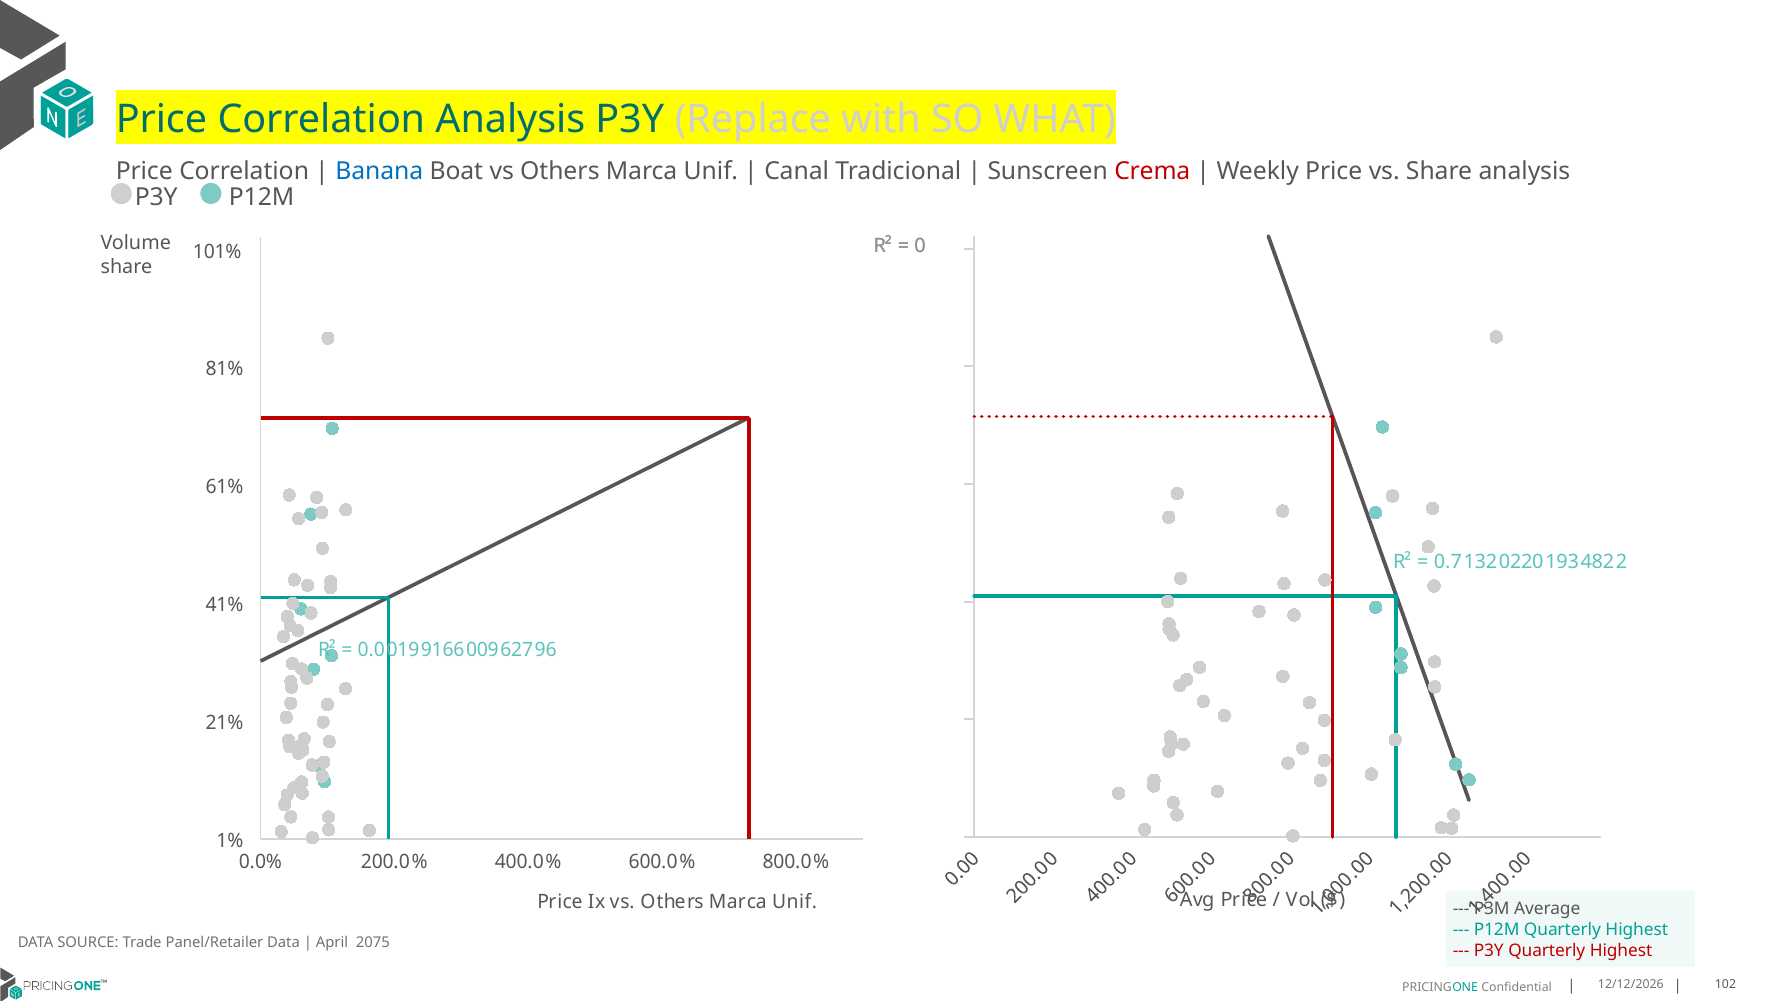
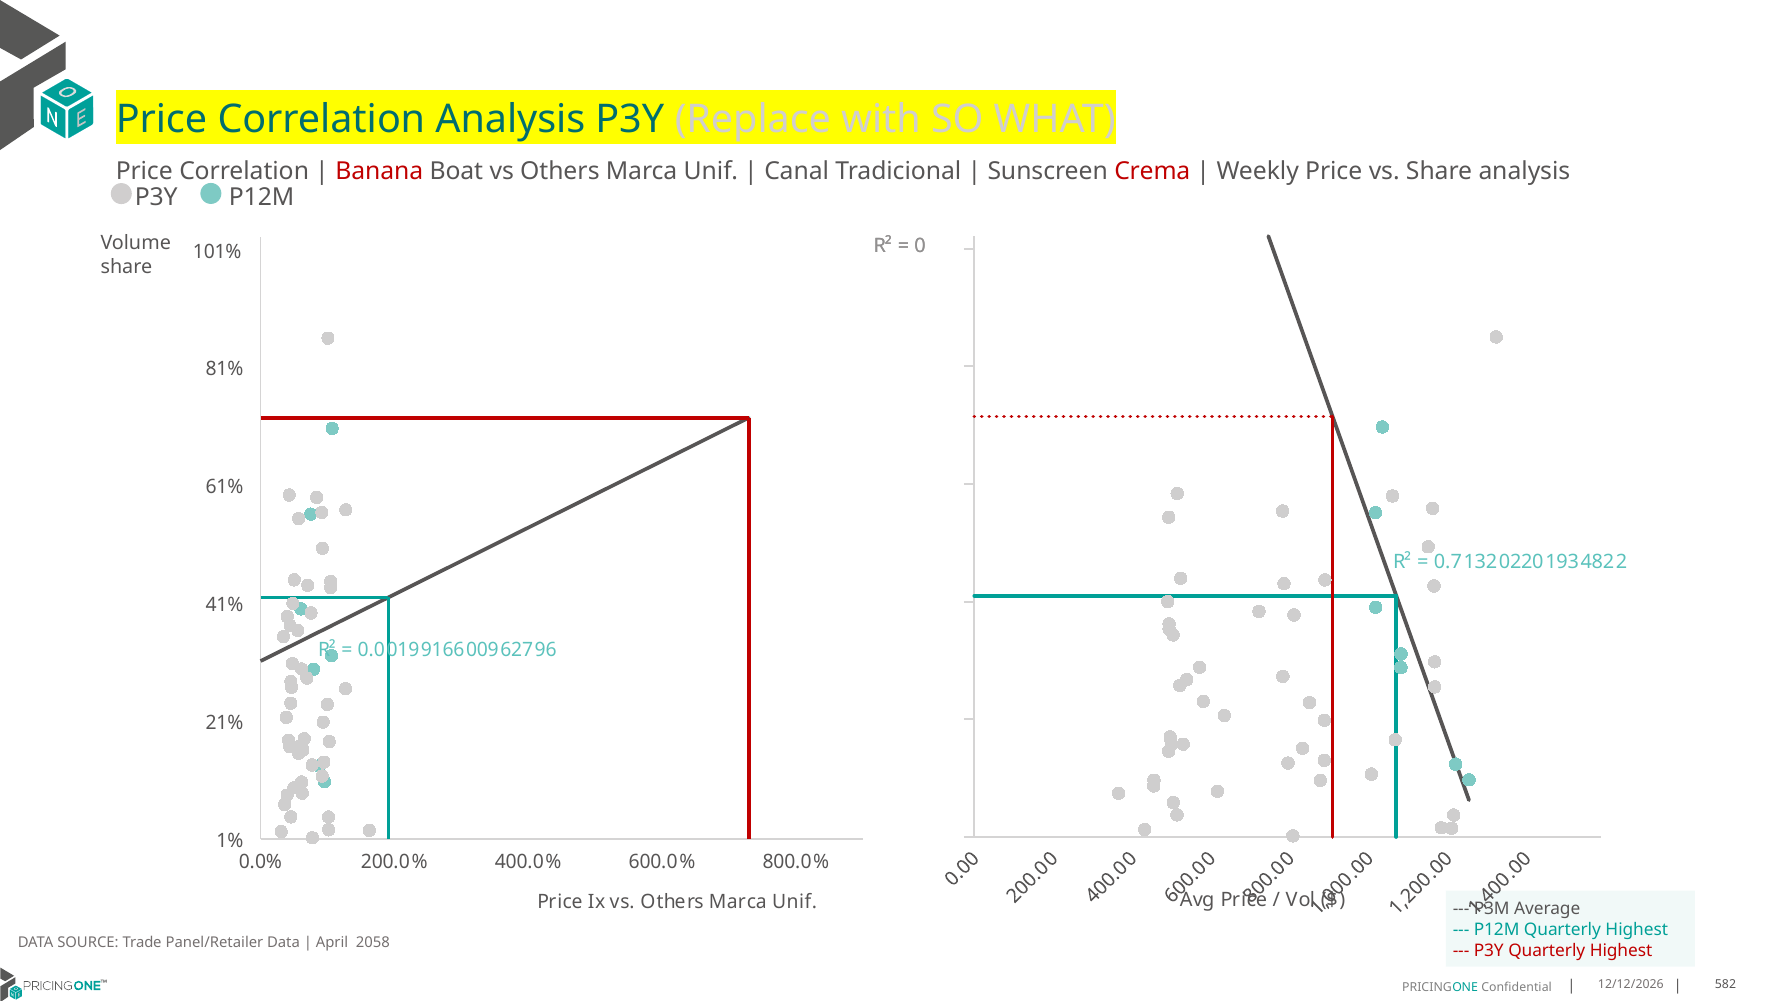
Banana colour: blue -> red (379, 171)
2075: 2075 -> 2058 (373, 943)
102: 102 -> 582 (1725, 984)
